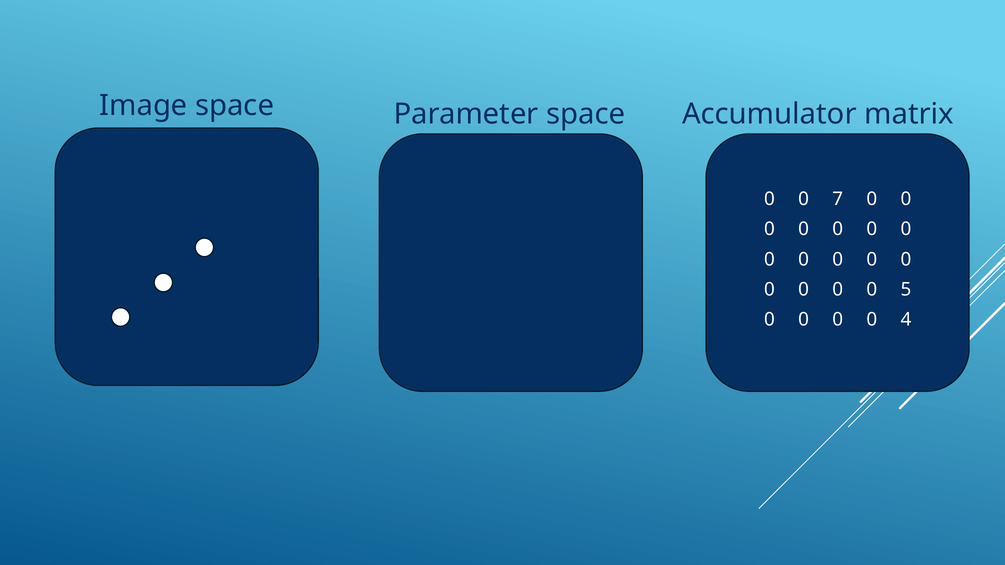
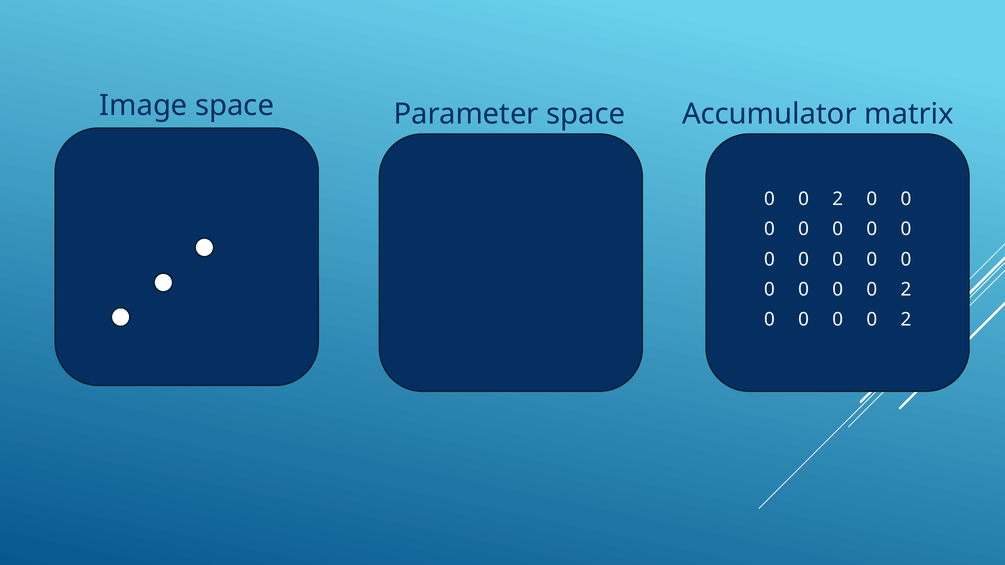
7: 7 -> 2 (838, 199)
5: 5 -> 2 (906, 290)
4: 4 -> 2 (906, 320)
